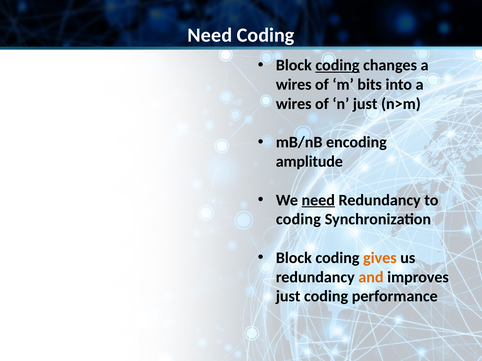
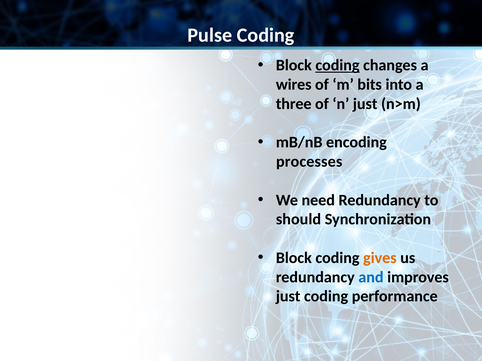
Need: Need -> Pulse (210, 35)
wires: wires -> three (294, 104)
amplitude: amplitude -> processes (309, 162)
need underline: present -> none (318, 200)
coding: coding -> should (298, 220)
and colour: orange -> blue (371, 277)
